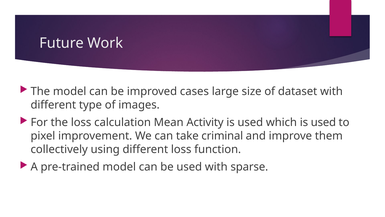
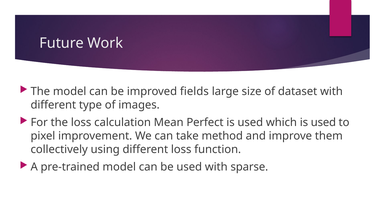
cases: cases -> fields (194, 91)
Activity: Activity -> Perfect (205, 122)
criminal: criminal -> method (222, 136)
